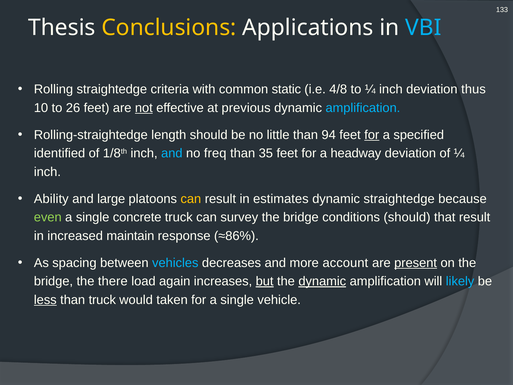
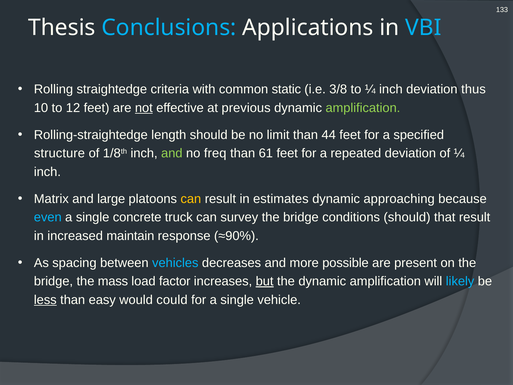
Conclusions colour: yellow -> light blue (169, 27)
4/8: 4/8 -> 3/8 (338, 89)
26: 26 -> 12 (73, 108)
amplification colour: light blue -> light green (363, 108)
little: little -> limit (278, 135)
94: 94 -> 44 (329, 135)
for underline: present -> none (372, 135)
identified: identified -> structure (59, 153)
and colour: light blue -> light green (172, 153)
35: 35 -> 61 (266, 153)
headway: headway -> repeated (356, 153)
Ability: Ability -> Matrix (51, 199)
dynamic straightedge: straightedge -> approaching (399, 199)
even colour: light green -> light blue (48, 217)
≈86%: ≈86% -> ≈90% (236, 236)
account: account -> possible (345, 263)
present underline: present -> none (416, 263)
there: there -> mass (113, 281)
again: again -> factor (175, 281)
dynamic underline: present -> none (322, 281)
than truck: truck -> easy (102, 300)
taken: taken -> could (172, 300)
